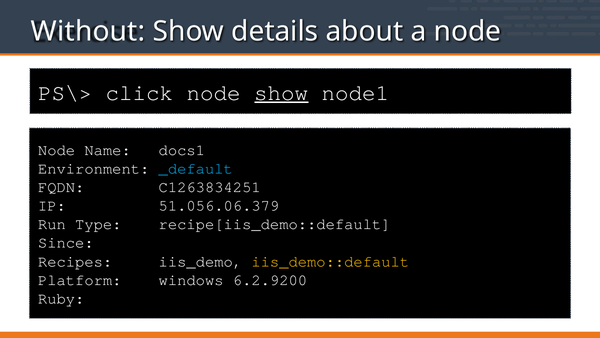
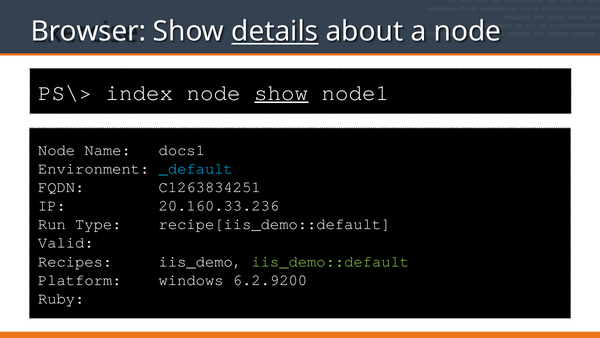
Without: Without -> Browser (88, 32)
details underline: none -> present (275, 32)
click: click -> index (140, 93)
51.056.06.379: 51.056.06.379 -> 20.160.33.236 (219, 205)
Since: Since -> Valid (66, 242)
iis_demo::default colour: yellow -> light green (330, 261)
